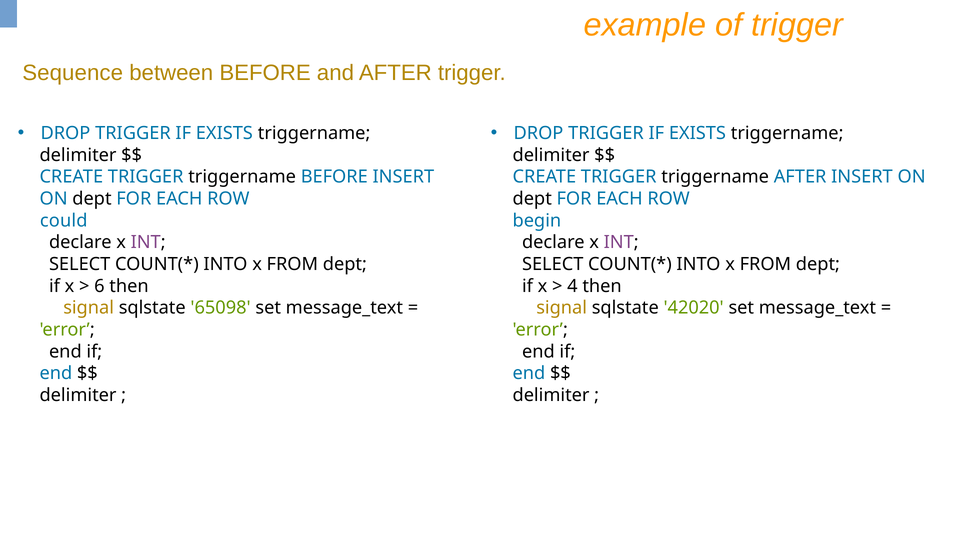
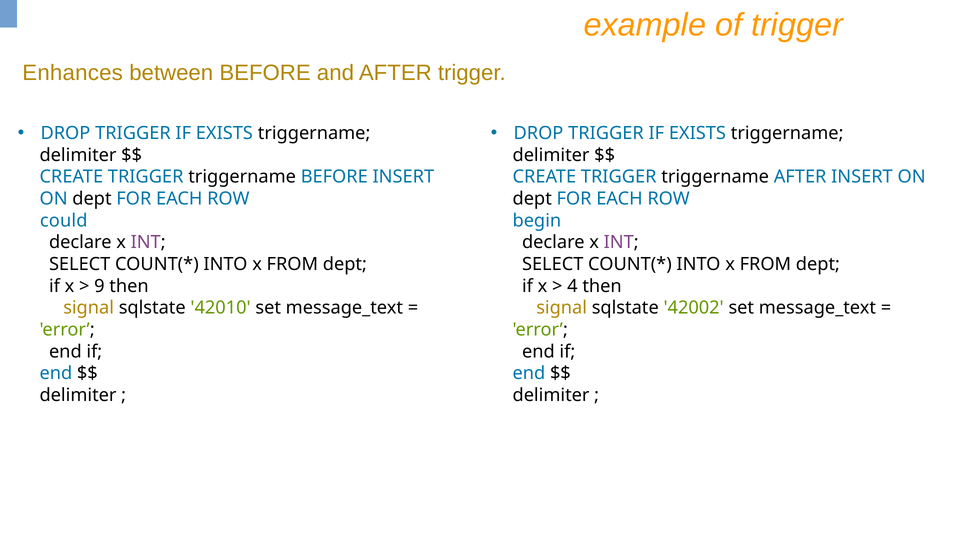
Sequence: Sequence -> Enhances (73, 73)
6: 6 -> 9 (99, 286)
65098: 65098 -> 42010 (221, 308)
42020: 42020 -> 42002 (694, 308)
